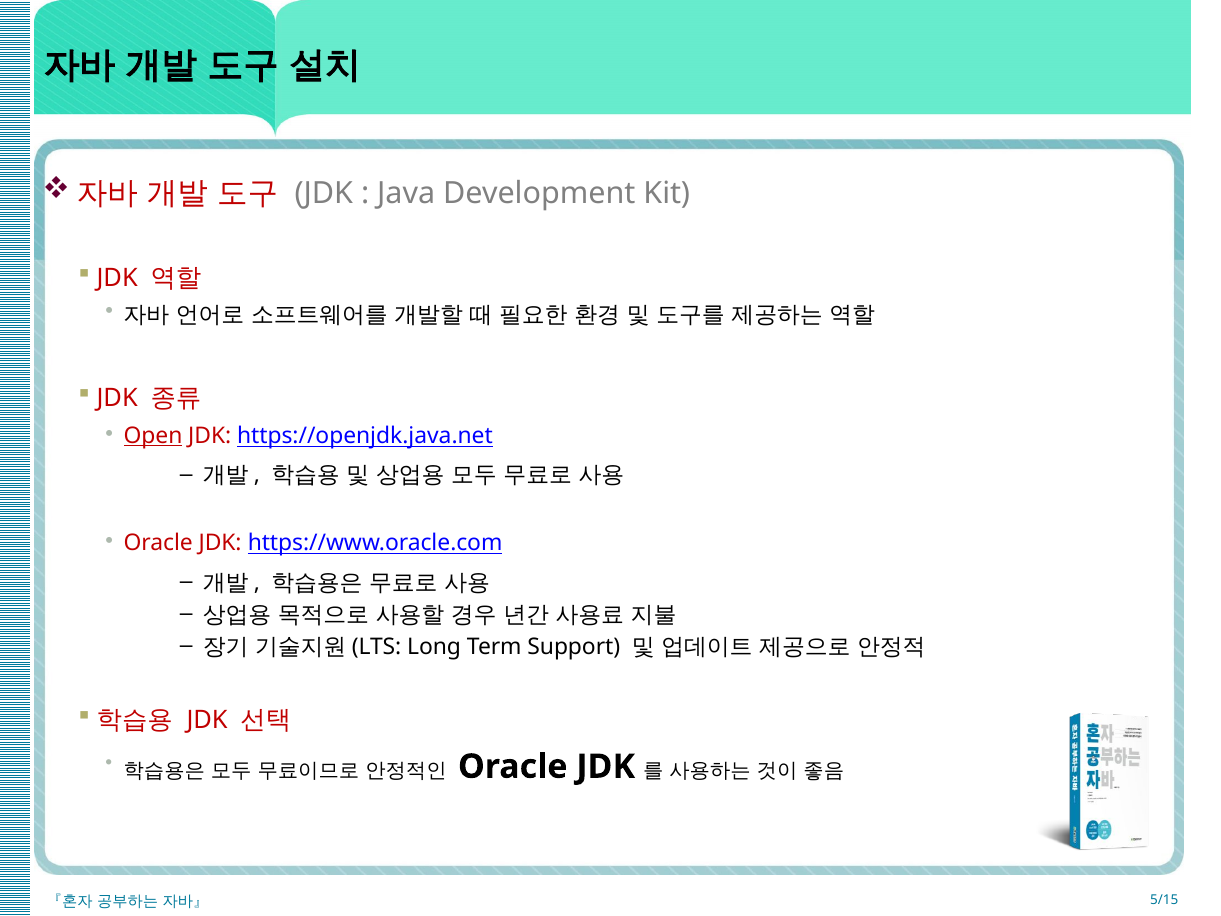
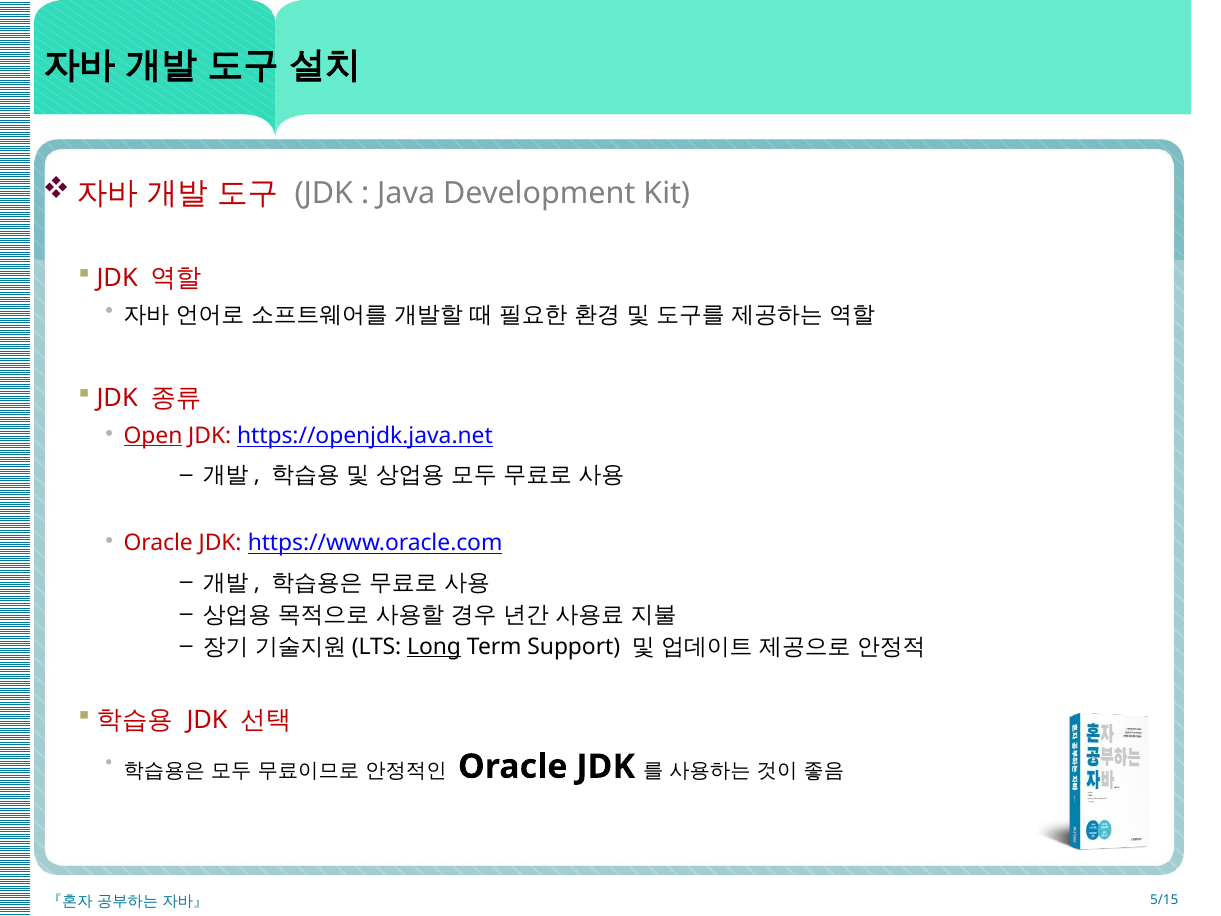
Long underline: none -> present (434, 647)
